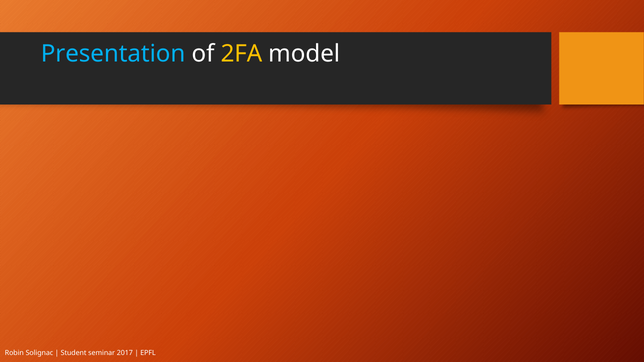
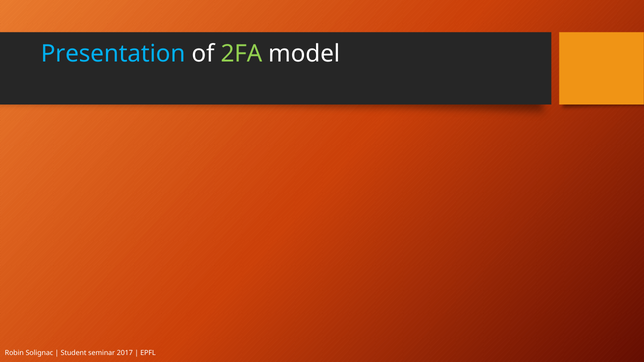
2FA colour: yellow -> light green (241, 54)
